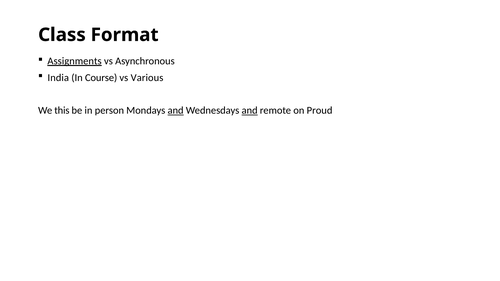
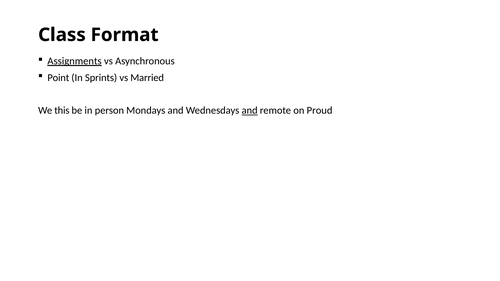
India: India -> Point (58, 78)
Course: Course -> Sprints (101, 78)
Various: Various -> Married (147, 78)
and underline: present -> none (176, 111)
